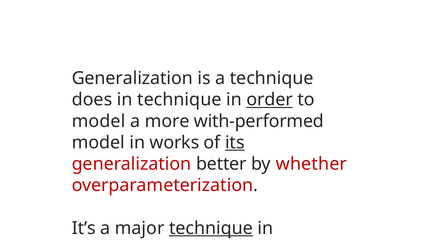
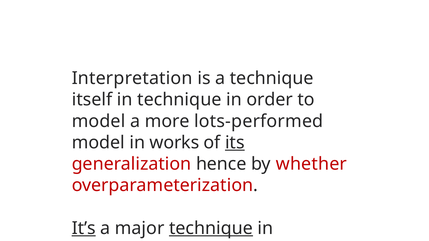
Generalization: Generalization -> Interpretation (132, 78)
does: does -> itself (92, 100)
order underline: present -> none (270, 100)
with-performed: with-performed -> lots-performed (259, 121)
better: better -> hence (221, 164)
It’s underline: none -> present (84, 229)
